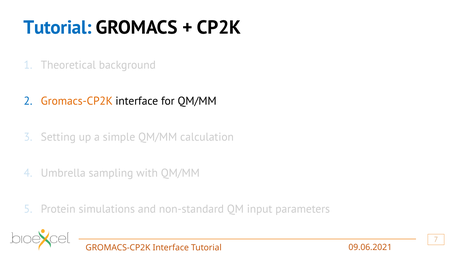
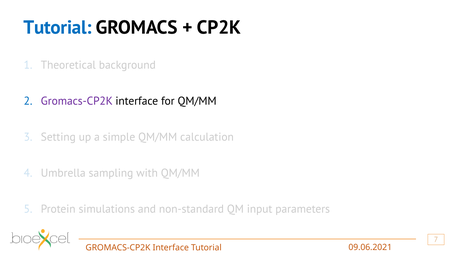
Gromacs-CP2K colour: orange -> purple (77, 101)
